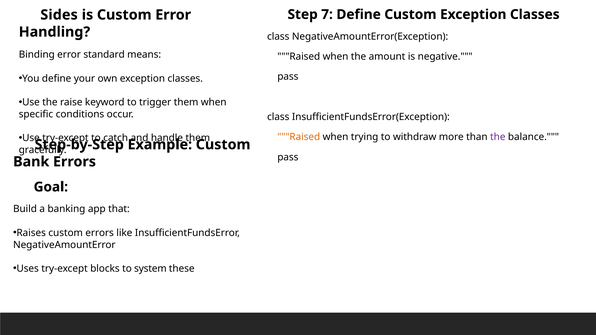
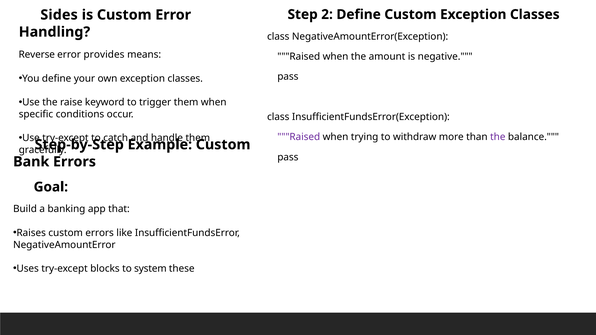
7: 7 -> 2 (327, 14)
Binding: Binding -> Reverse (37, 55)
standard: standard -> provides (104, 55)
Raised colour: orange -> purple (299, 137)
